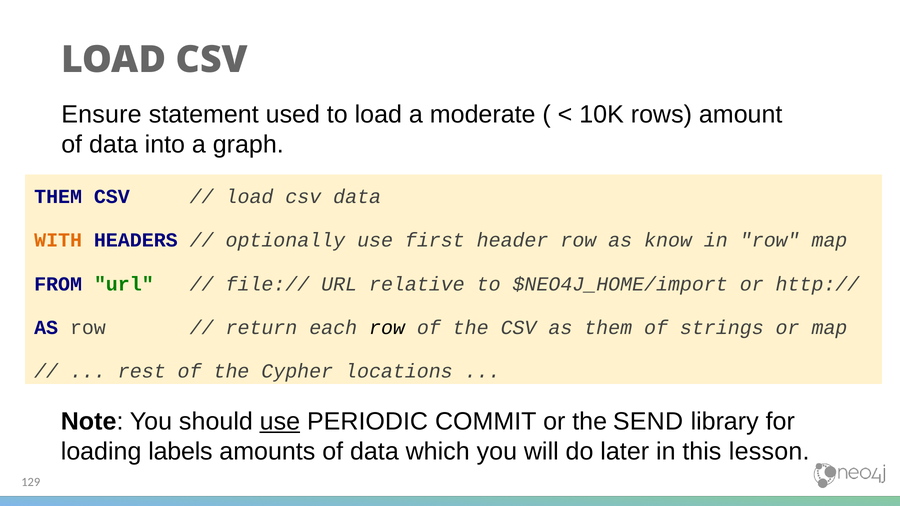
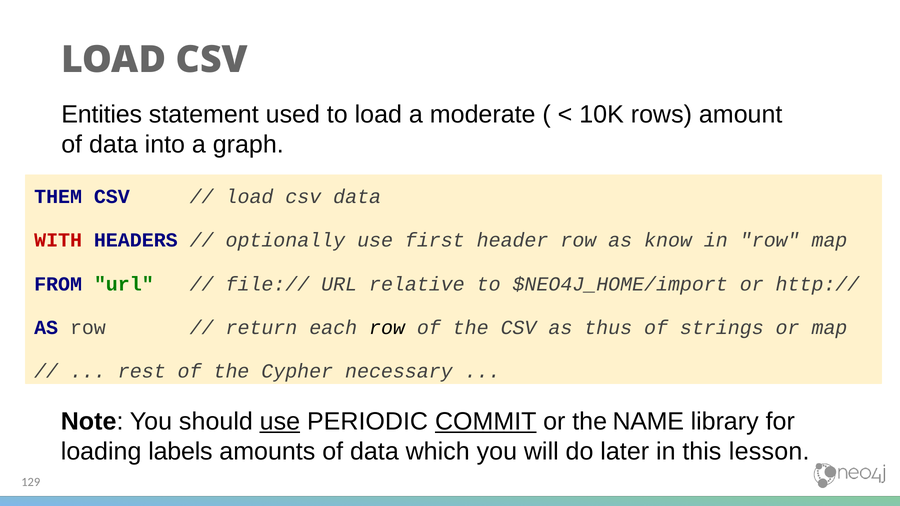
Ensure: Ensure -> Entities (102, 115)
WITH colour: orange -> red (58, 240)
as them: them -> thus (608, 328)
locations: locations -> necessary (399, 372)
COMMIT underline: none -> present (486, 421)
SEND: SEND -> NAME (648, 421)
